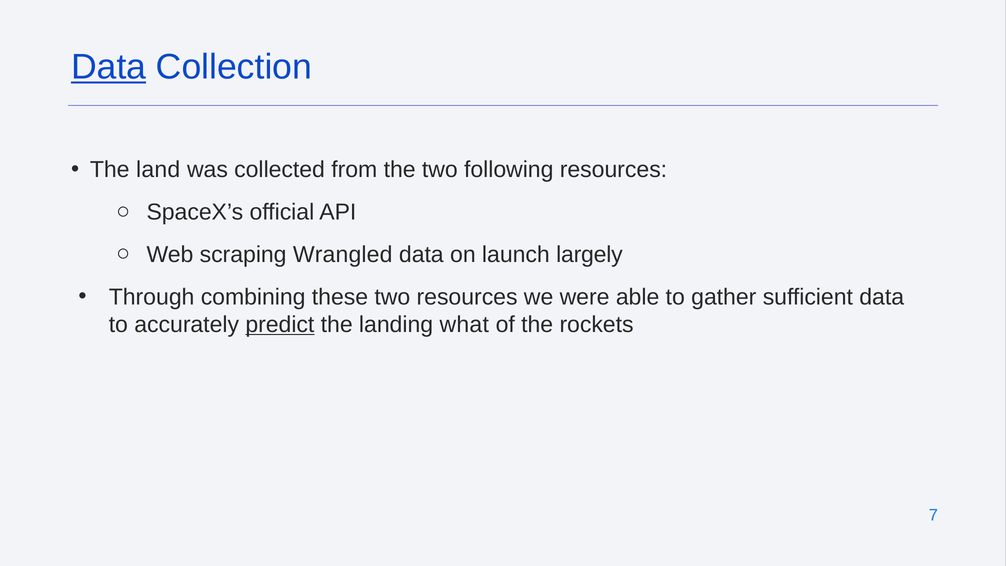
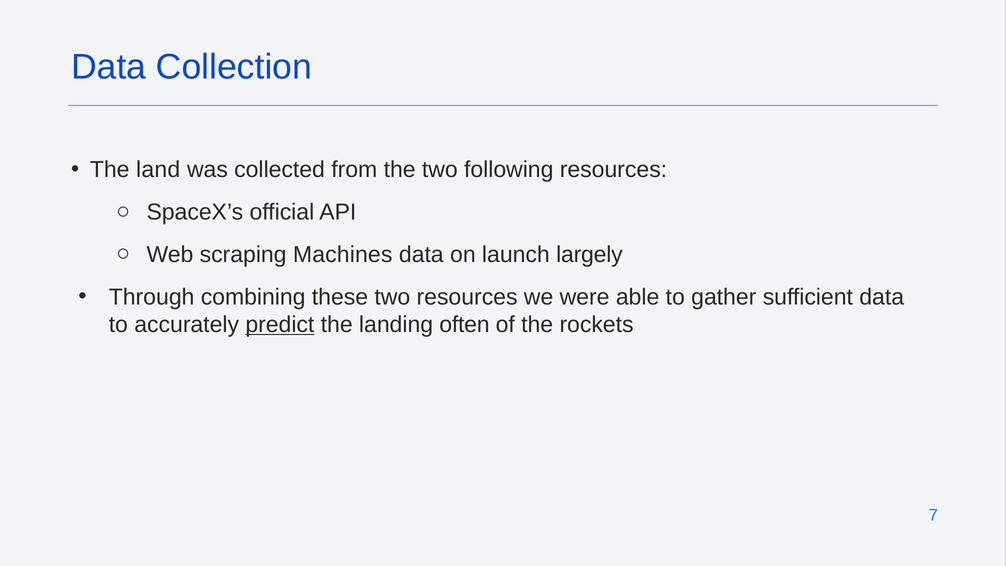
Data underline: present -> none (109, 67)
Wrangled: Wrangled -> Machines (343, 255)
what: what -> often (464, 324)
